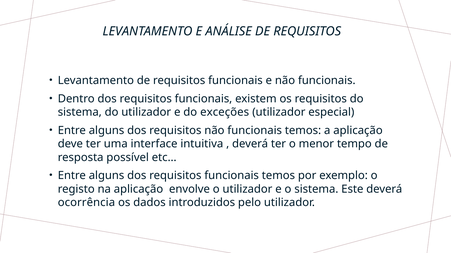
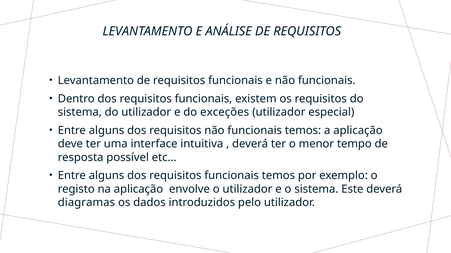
ocorrência: ocorrência -> diagramas (86, 203)
